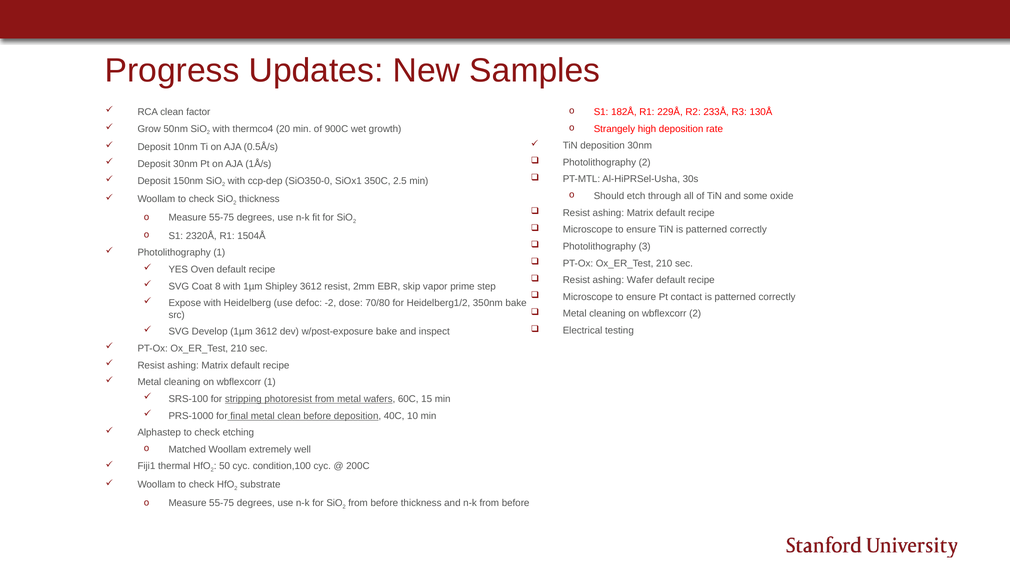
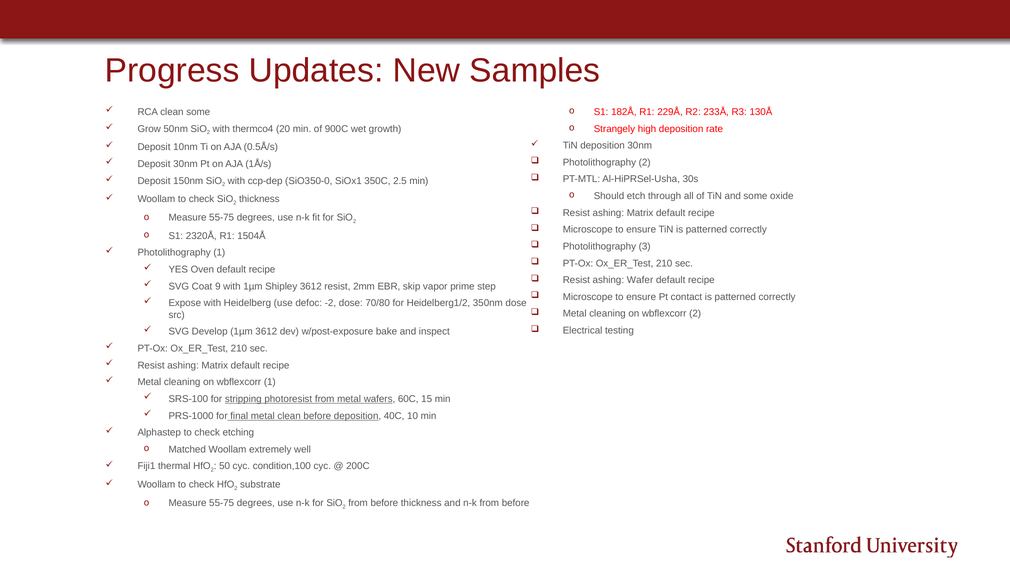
clean factor: factor -> some (198, 112)
8: 8 -> 9 (218, 286)
350nm bake: bake -> dose (516, 303)
